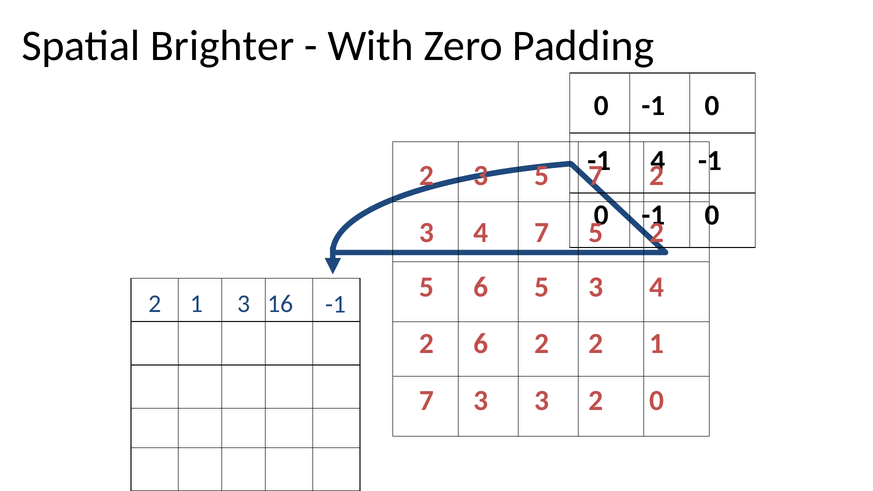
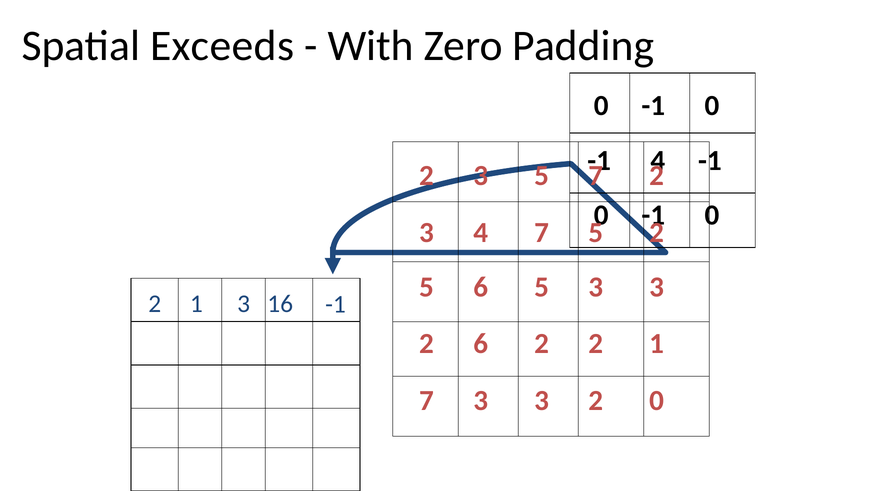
Brighter: Brighter -> Exceeds (222, 46)
5 3 4: 4 -> 3 (657, 287)
